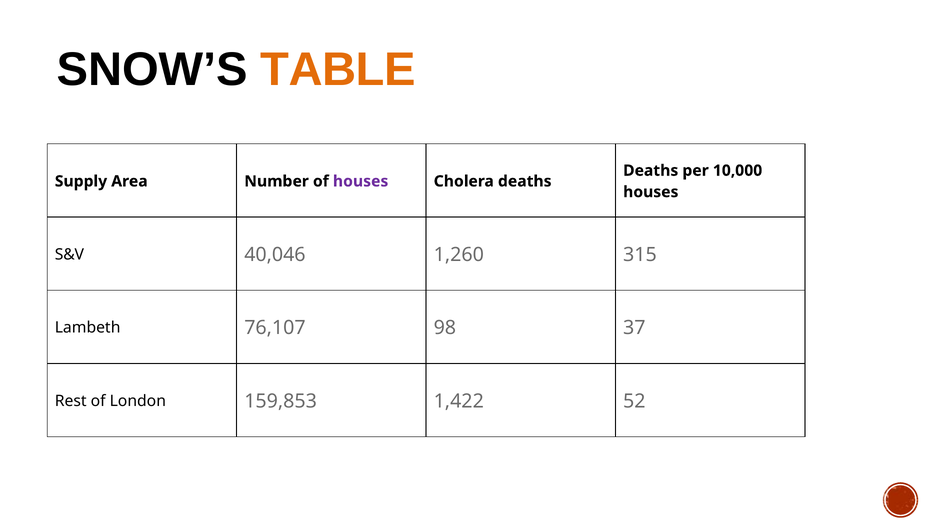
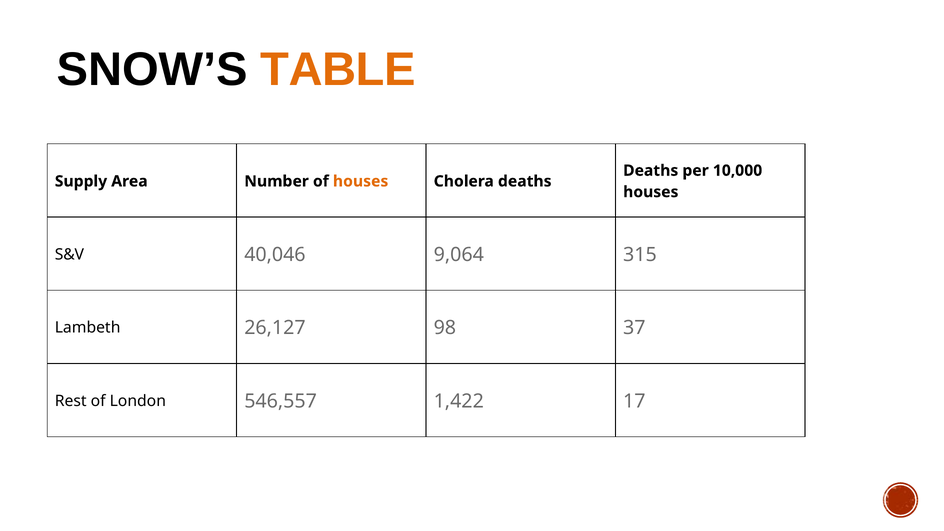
houses colour: purple -> orange (361, 181)
1,260: 1,260 -> 9,064 (459, 255)
76,107: 76,107 -> 26,127 (275, 328)
159,853: 159,853 -> 546,557 (281, 401)
52: 52 -> 17 (634, 401)
